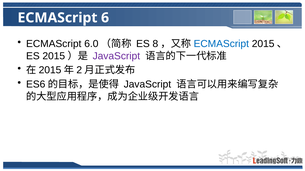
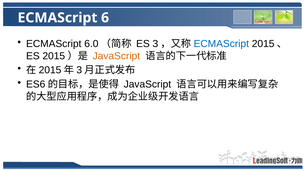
ES 8: 8 -> 3 (155, 44)
JavaScript colour: purple -> orange (116, 56)
2: 2 -> 3 (79, 70)
